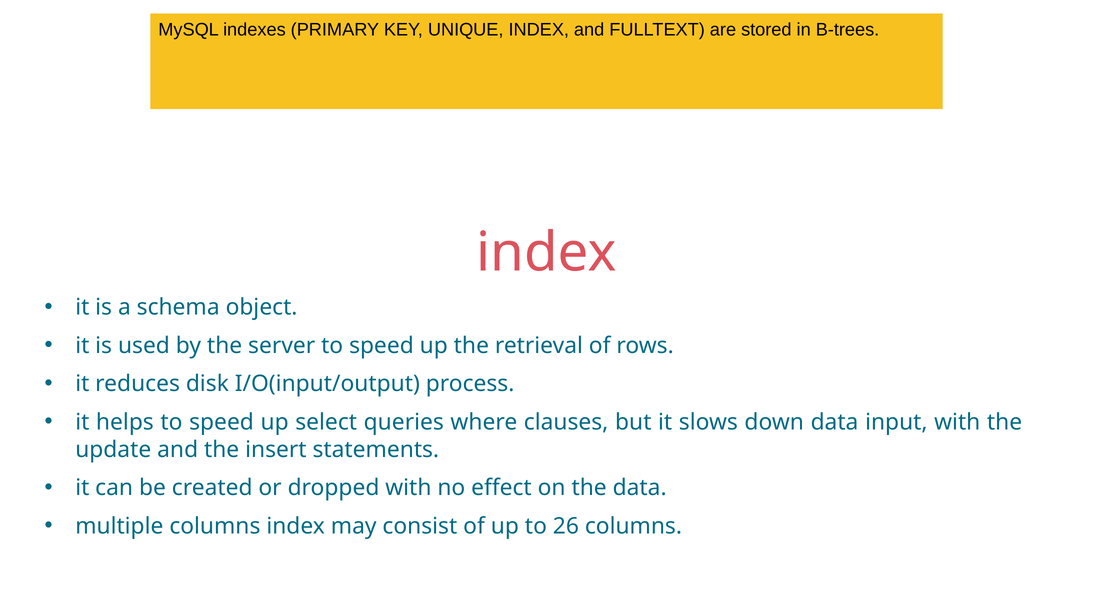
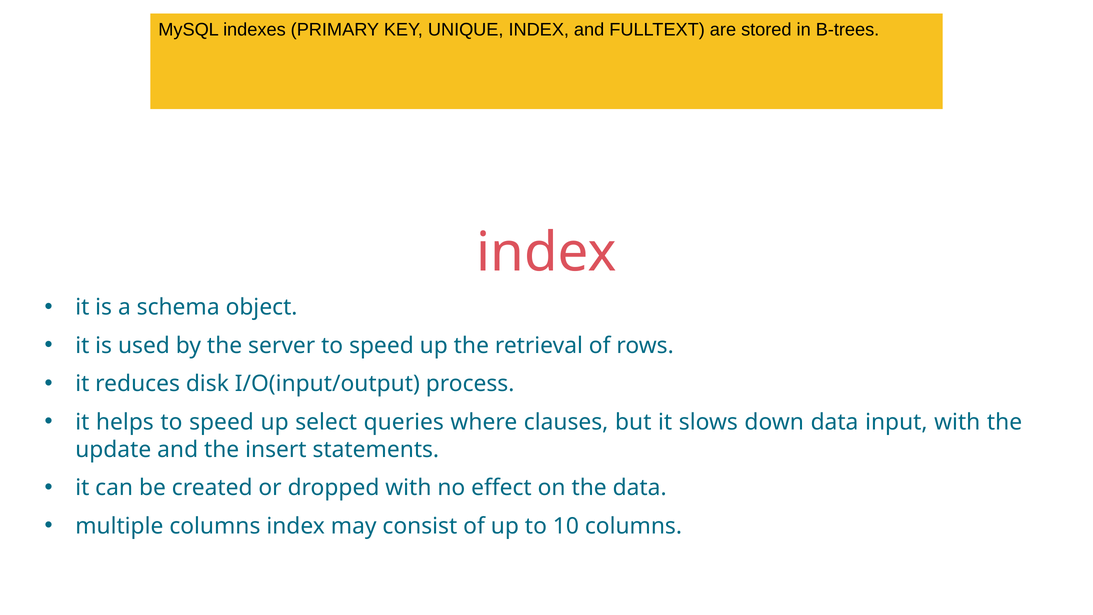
26: 26 -> 10 (566, 526)
